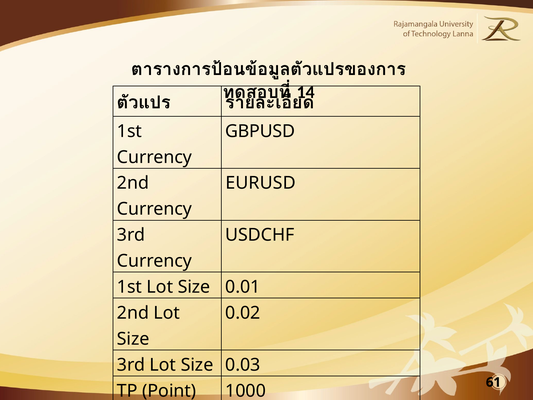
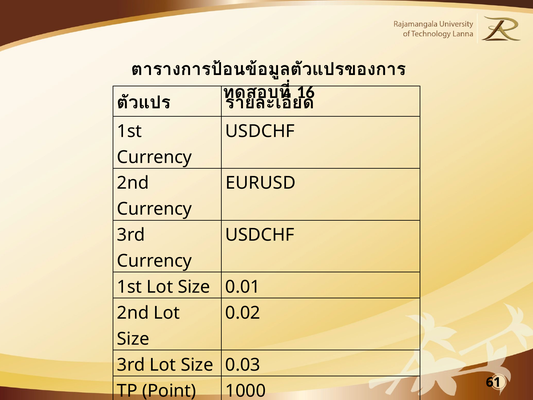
14: 14 -> 16 (306, 92)
GBPUSD: GBPUSD -> USDCHF (260, 131)
